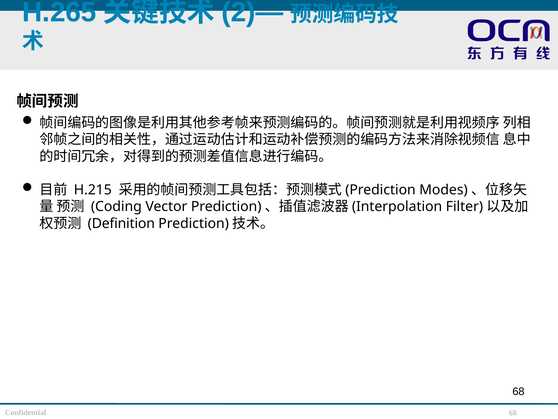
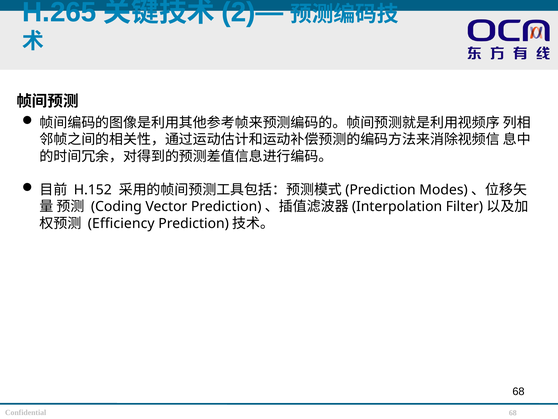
H.215: H.215 -> H.152 (93, 190)
Definition: Definition -> Efficiency (121, 223)
